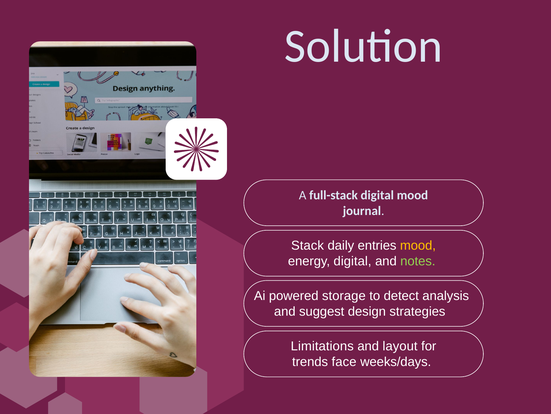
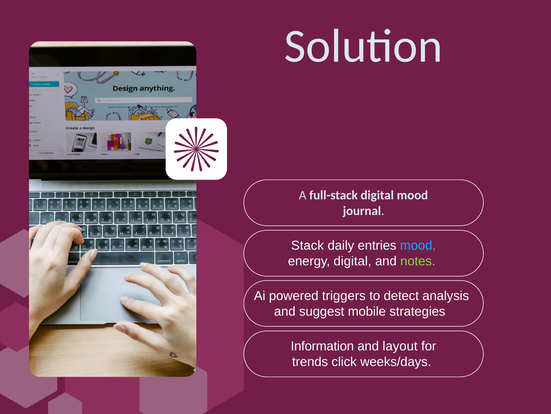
mood colour: yellow -> light blue (418, 245)
storage: storage -> triggers (344, 295)
design: design -> mobile (367, 311)
Limitations: Limitations -> Information (322, 346)
face: face -> click (344, 361)
